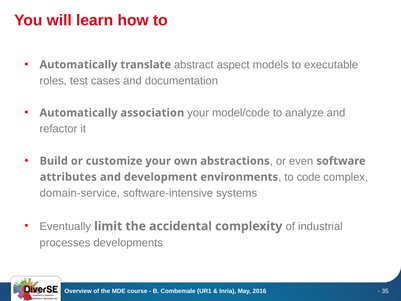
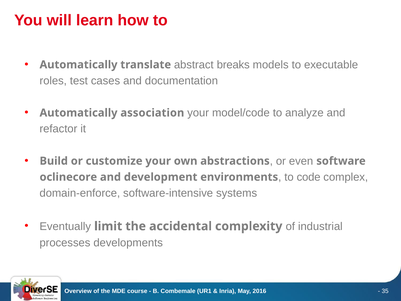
aspect: aspect -> breaks (233, 65)
attributes: attributes -> oclinecore (68, 177)
domain-service: domain-service -> domain-enforce (80, 193)
